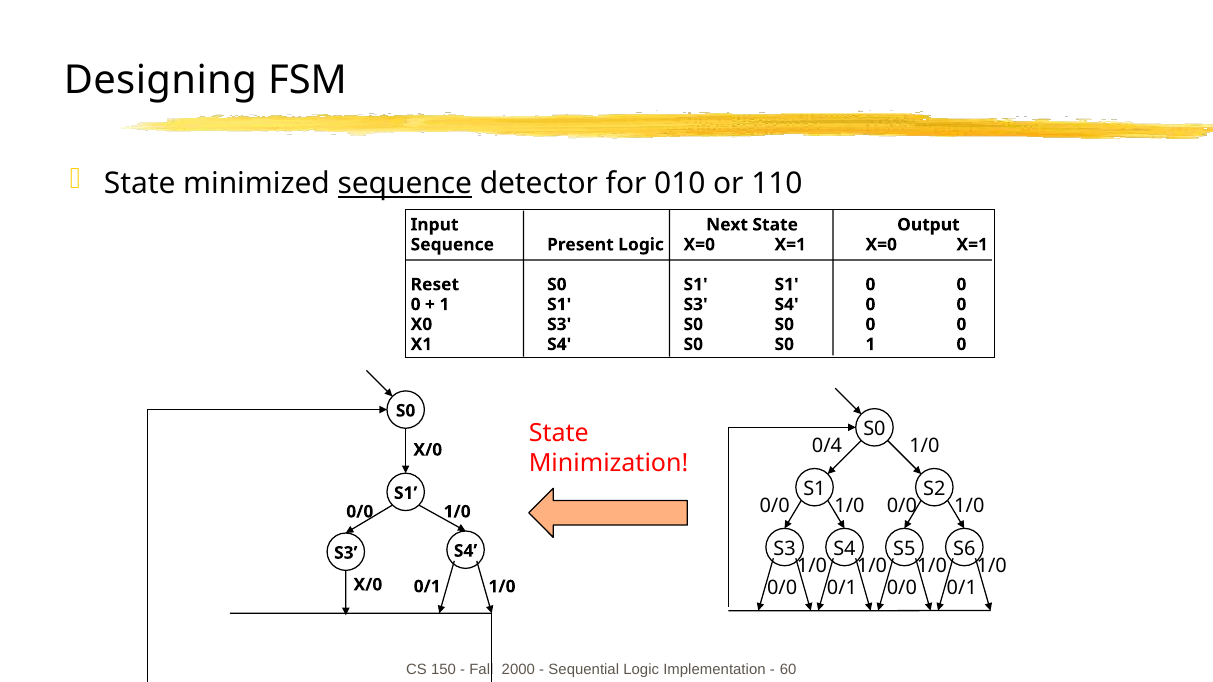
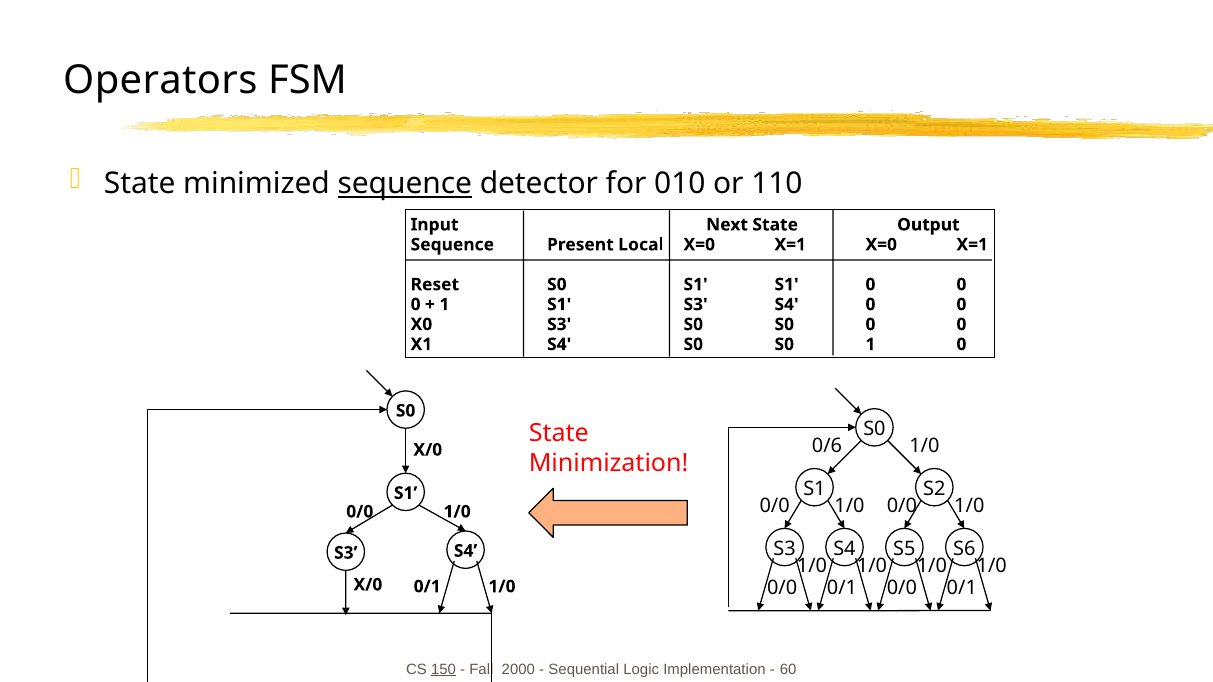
Designing: Designing -> Operators (160, 80)
Present Logic: Logic -> Local (641, 245)
0/4: 0/4 -> 0/6 (827, 446)
150 underline: none -> present (444, 670)
